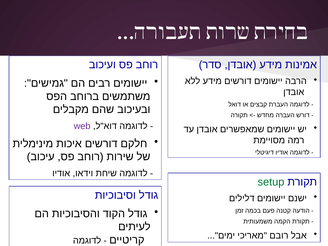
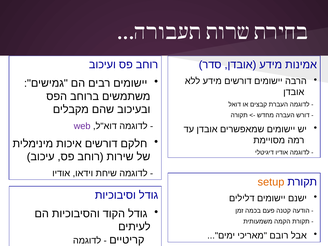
setup colour: green -> orange (271, 182)
